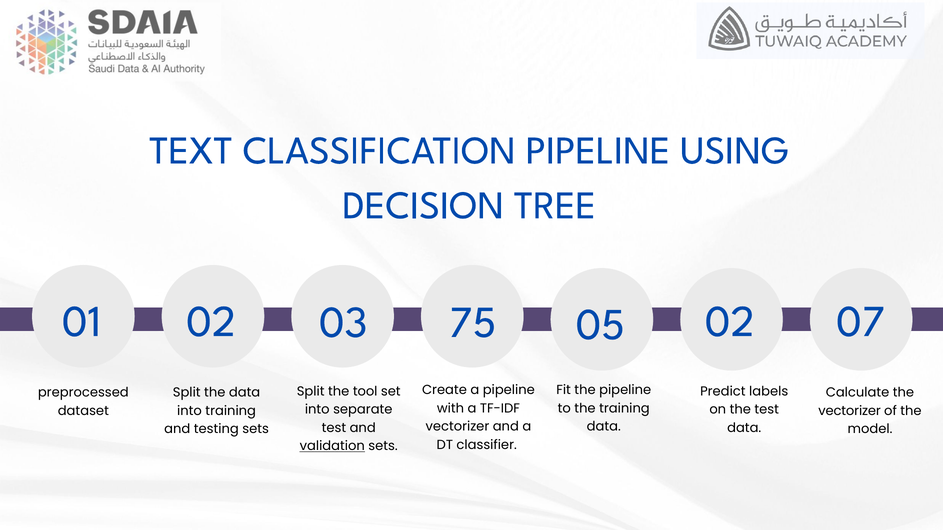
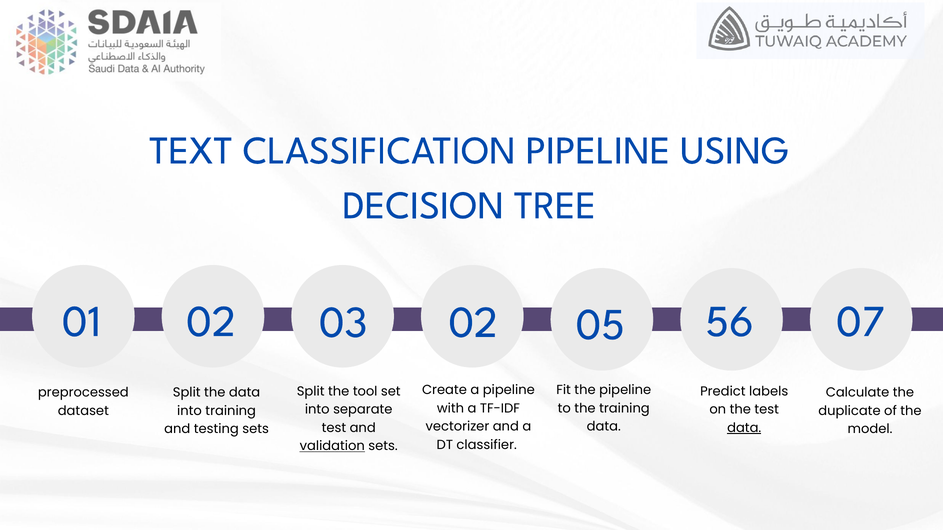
03 75: 75 -> 02 (473, 323)
05 02: 02 -> 56 (730, 322)
vectorizer: vectorizer -> duplicate (849, 411)
data underline: none -> present (744, 428)
